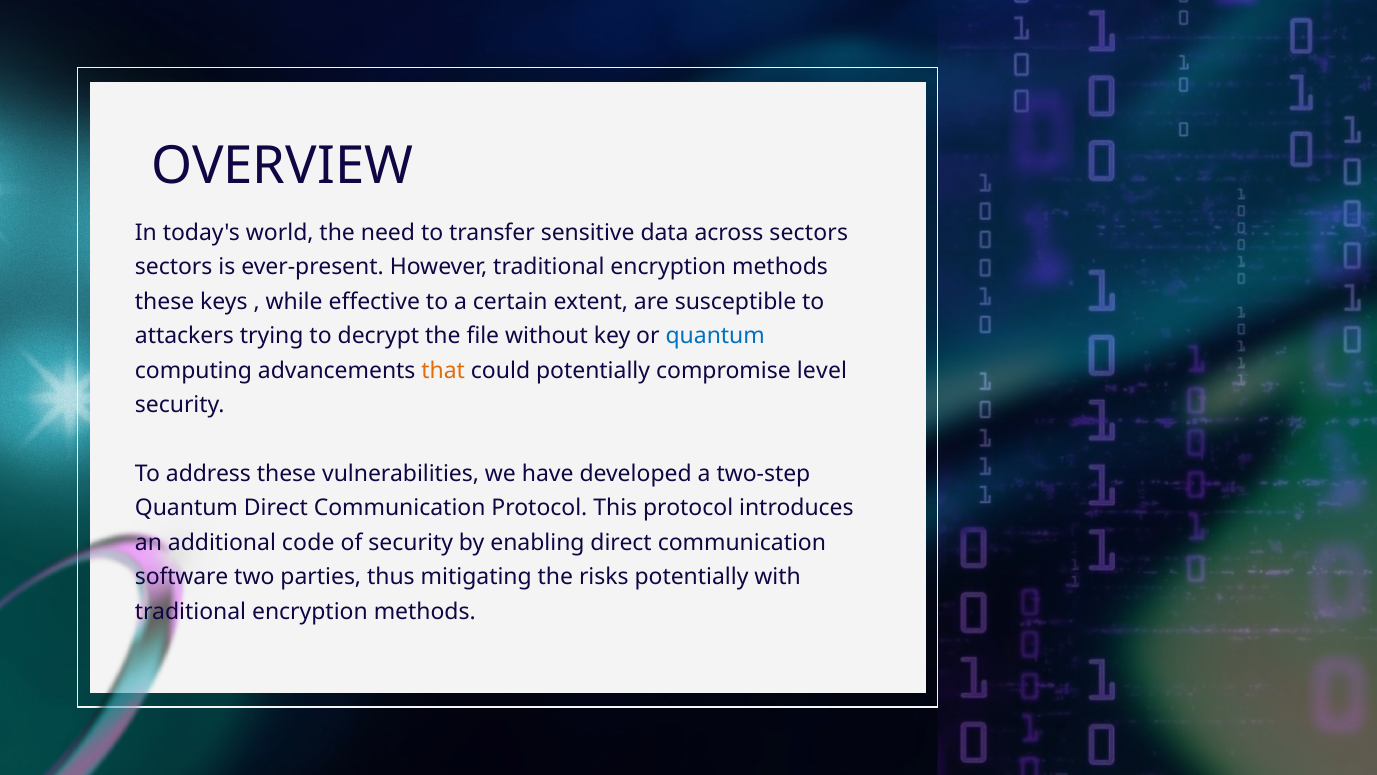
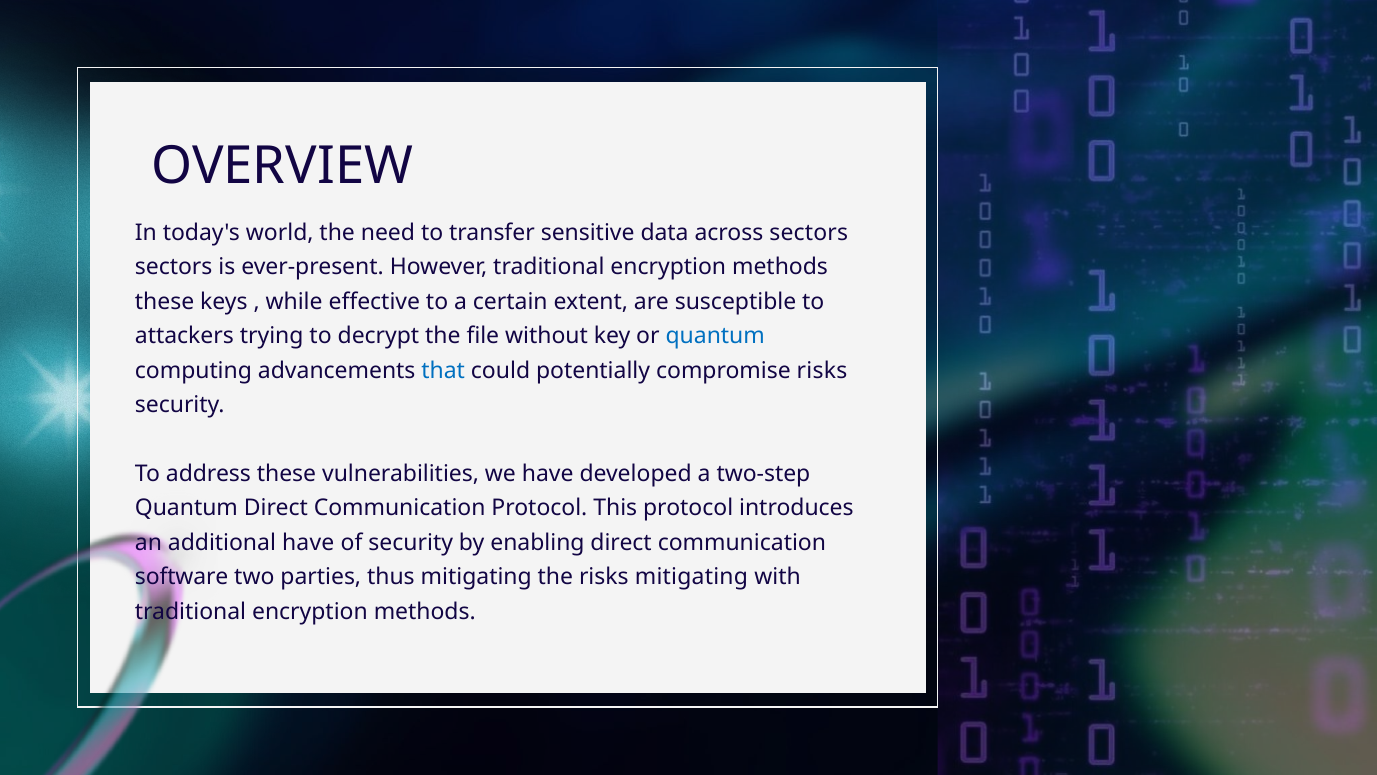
that colour: orange -> blue (443, 370)
compromise level: level -> risks (822, 370)
additional code: code -> have (308, 542)
risks potentially: potentially -> mitigating (691, 577)
